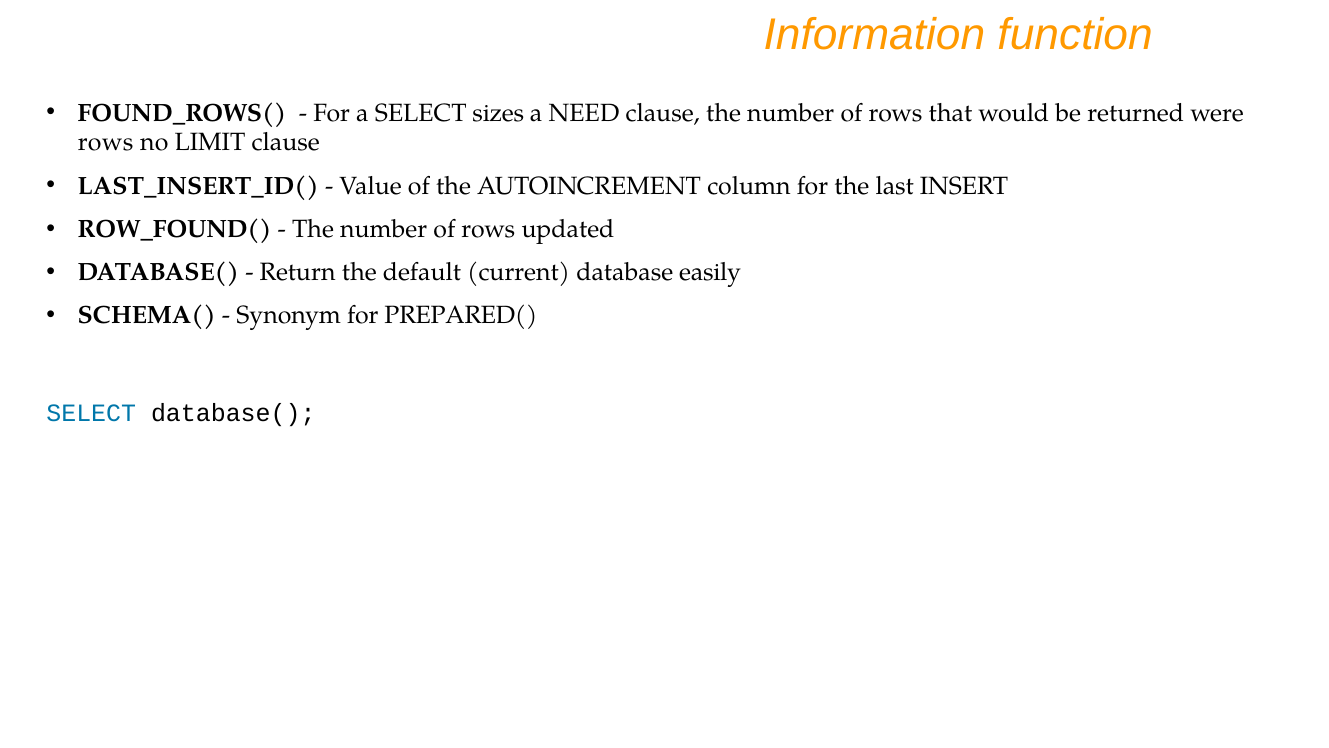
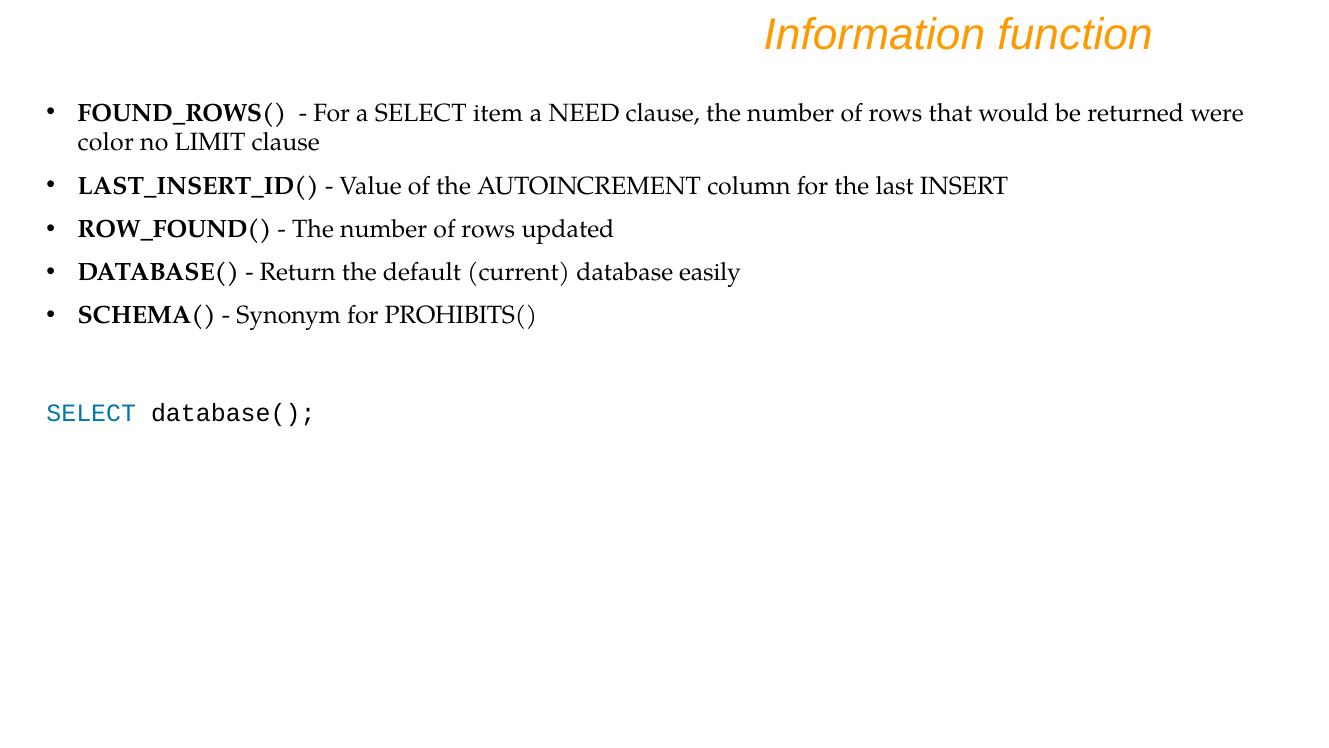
sizes: sizes -> item (498, 113)
rows: rows -> color (106, 143)
PREPARED(: PREPARED( -> PROHIBITS( (461, 315)
